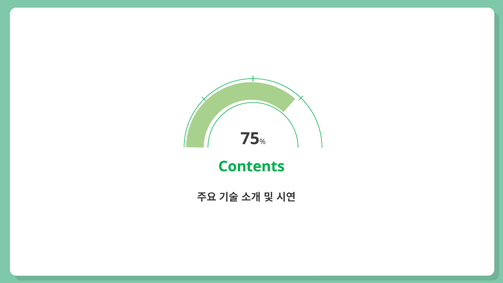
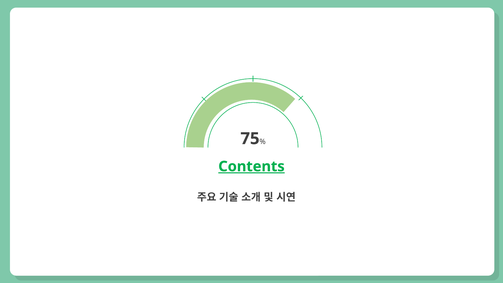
Contents underline: none -> present (251, 166)
